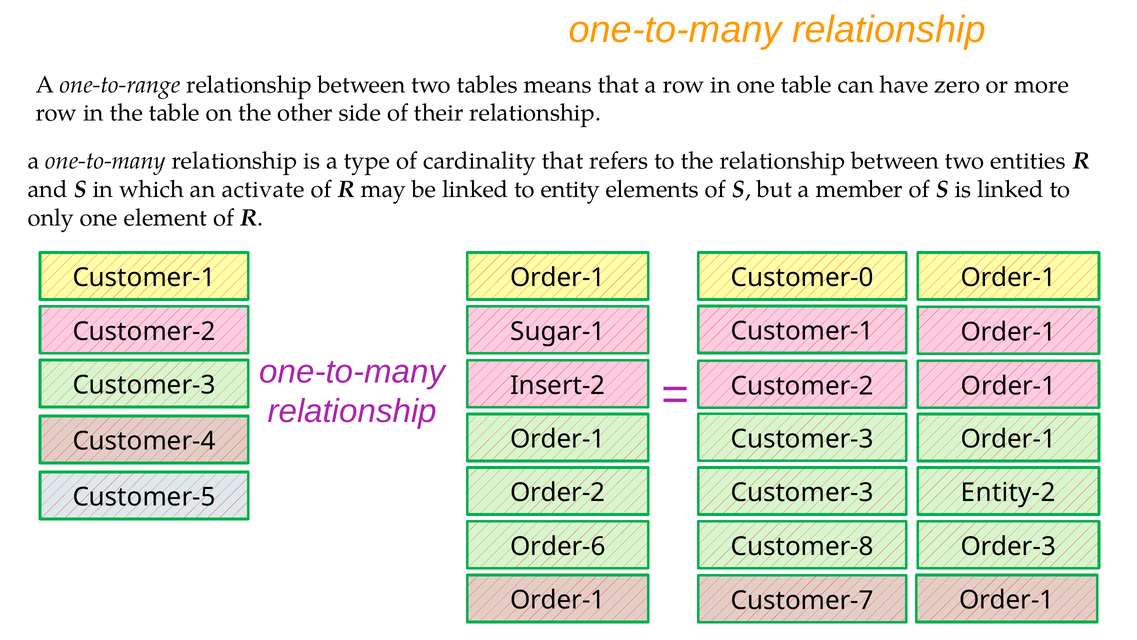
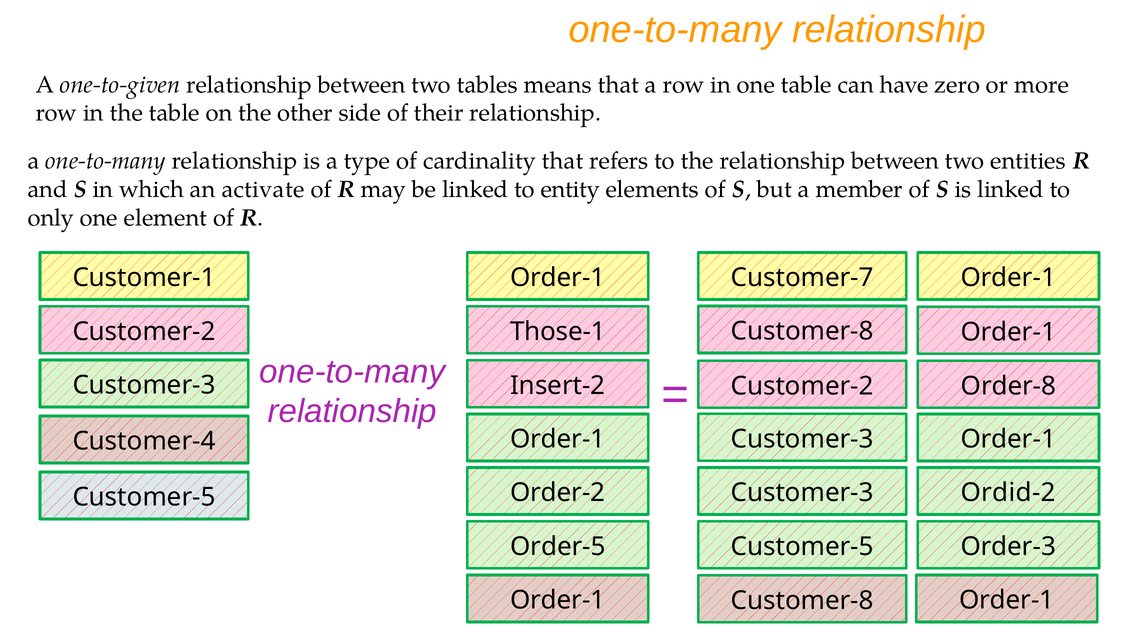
one-to-range: one-to-range -> one-to-given (120, 85)
Customer-0: Customer-0 -> Customer-7 (802, 278)
Customer-1: Customer-1 -> Customer-8 (802, 331)
Sugar-1: Sugar-1 -> Those-1 (558, 331)
Order-1: Order-1 -> Order-8 (1008, 386)
Entity-2: Entity-2 -> Ordid-2 (1008, 492)
Order-6: Order-6 -> Order-5 (558, 546)
Customer-8: Customer-8 -> Customer-5 (802, 546)
Customer-7: Customer-7 -> Customer-8 (802, 600)
